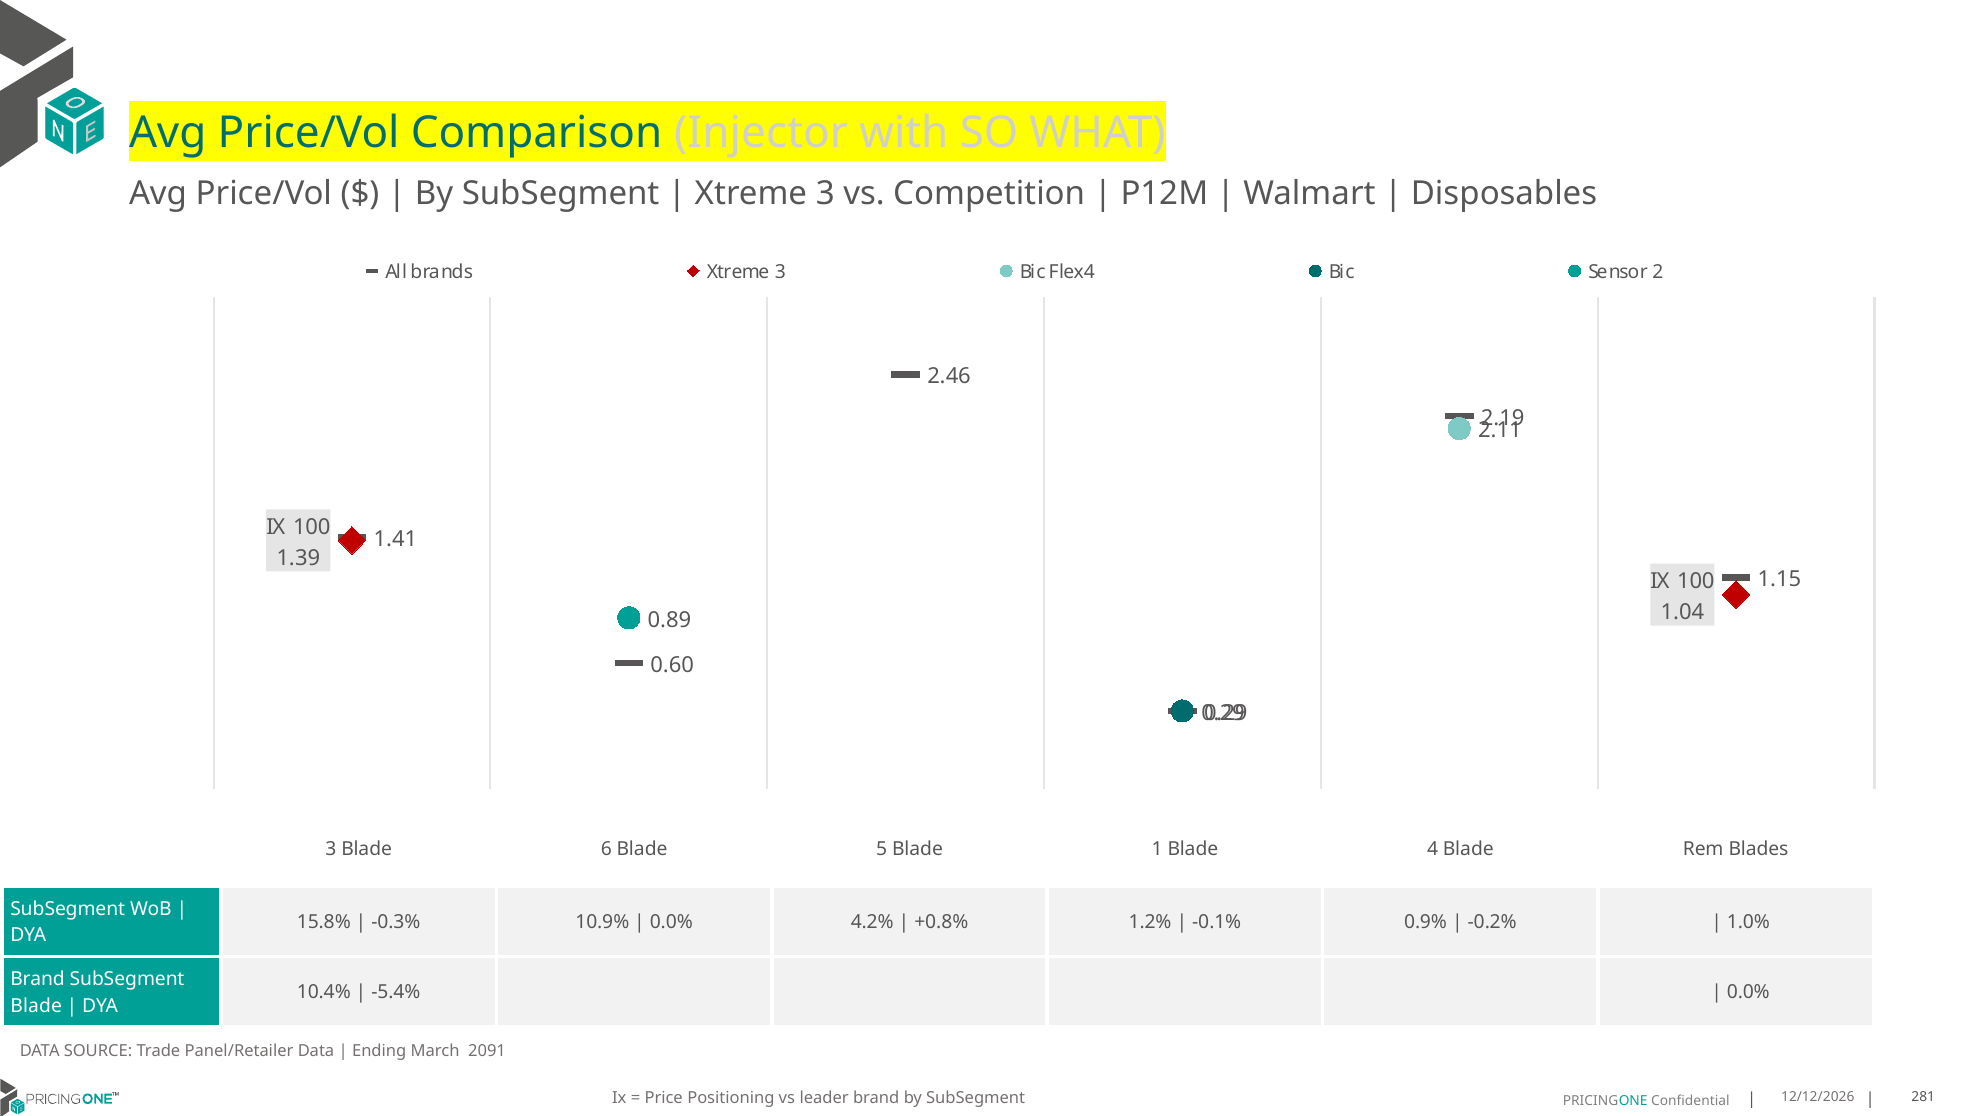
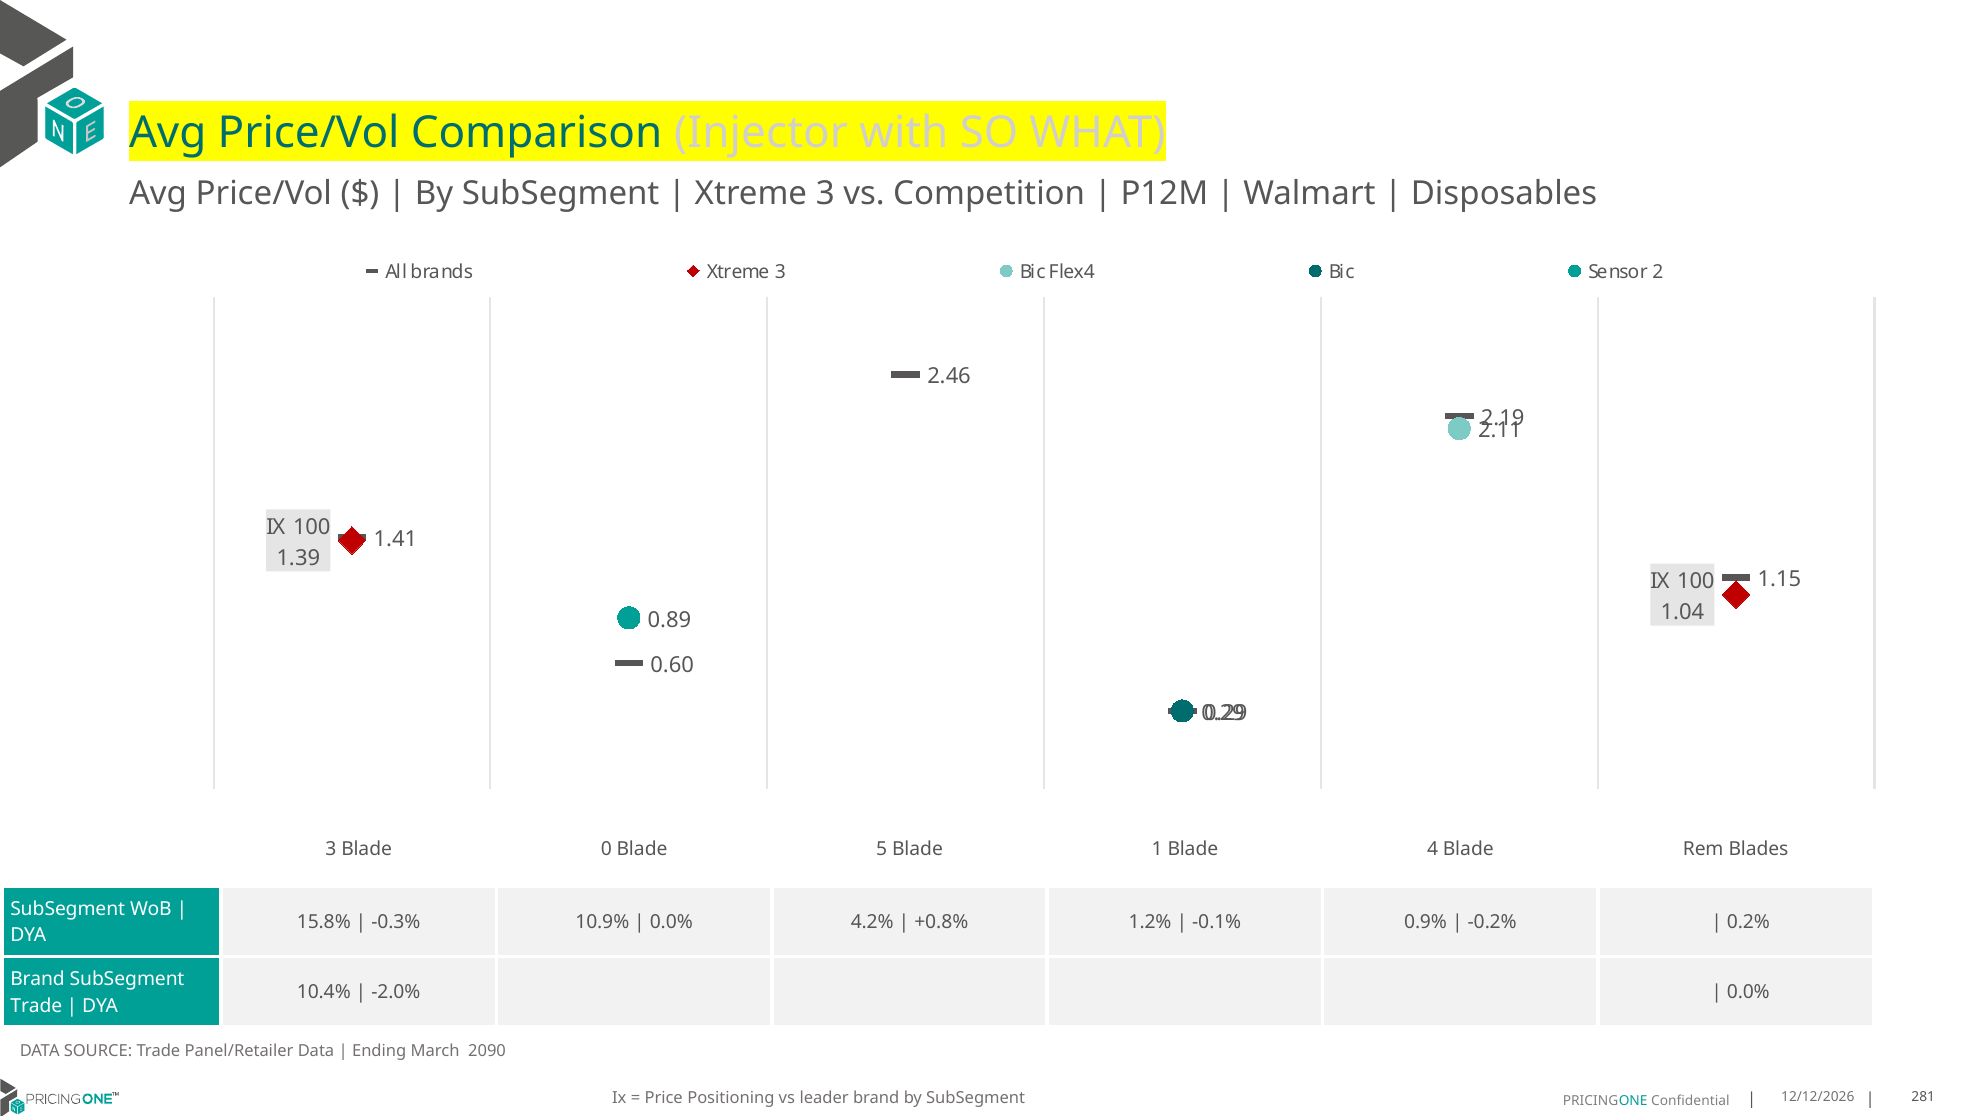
6: 6 -> 0 (606, 849)
1.0%: 1.0% -> 0.2% (1748, 922)
-5.4%: -5.4% -> -2.0% (396, 993)
Blade: Blade -> Trade (36, 1006)
2091: 2091 -> 2090 (487, 1051)
